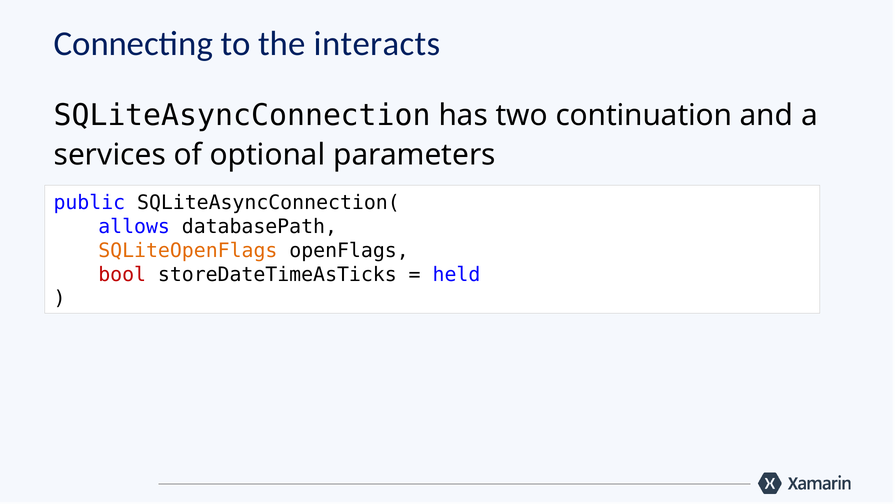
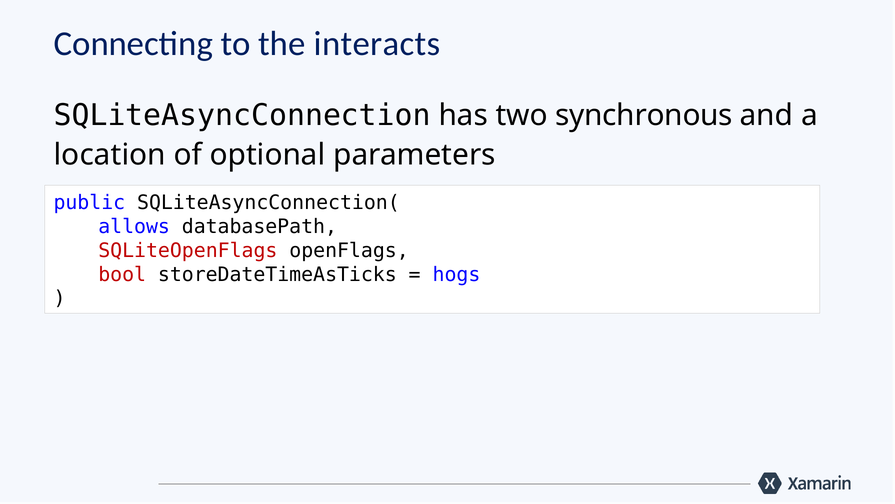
continuation: continuation -> synchronous (644, 115)
services: services -> location (110, 154)
SQLiteOpenFlags colour: orange -> red (188, 250)
held: held -> hogs (456, 274)
